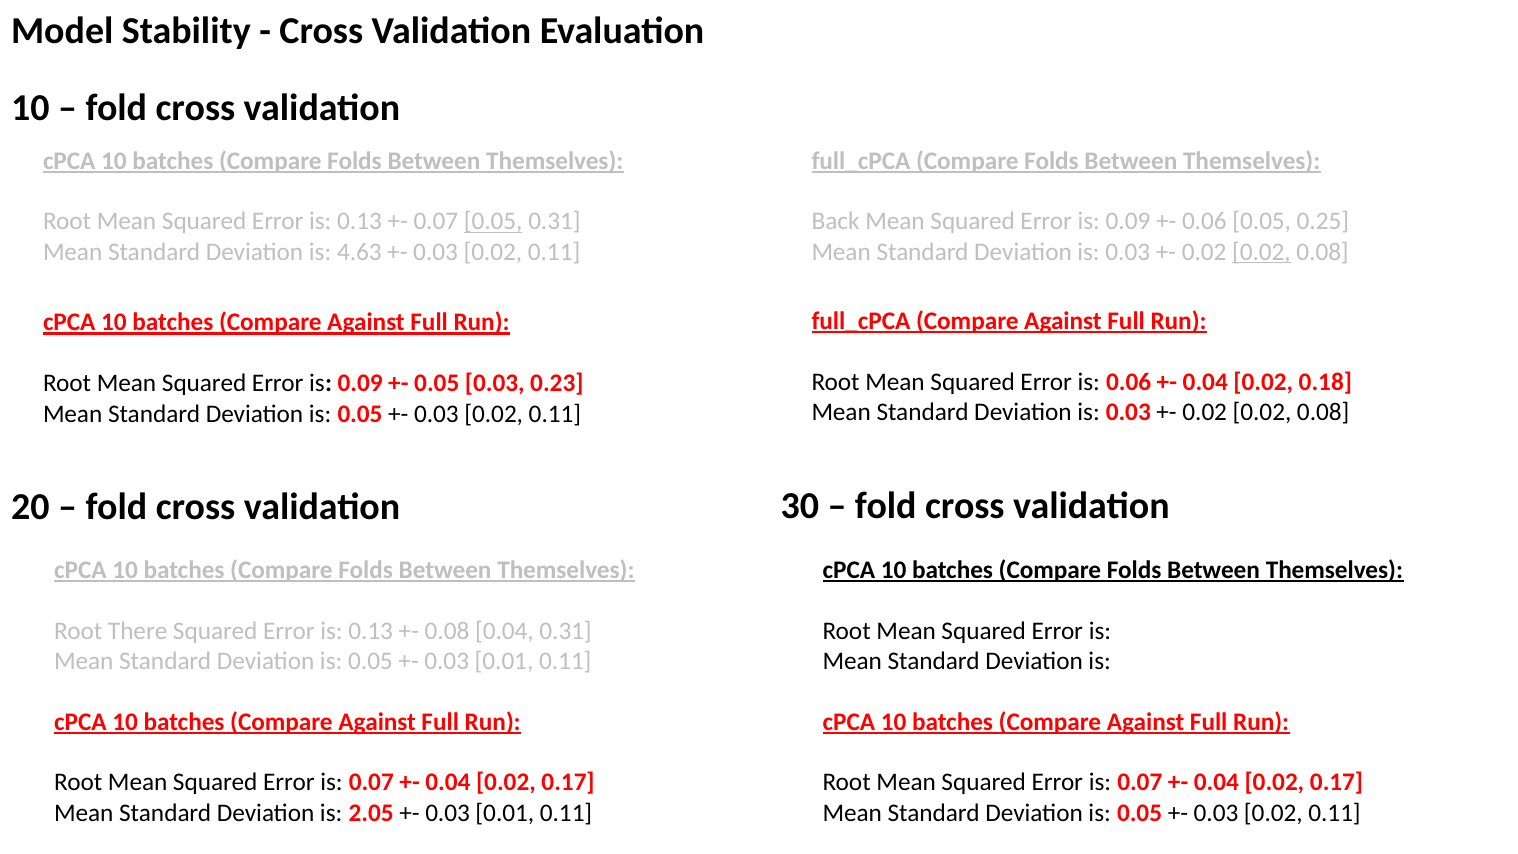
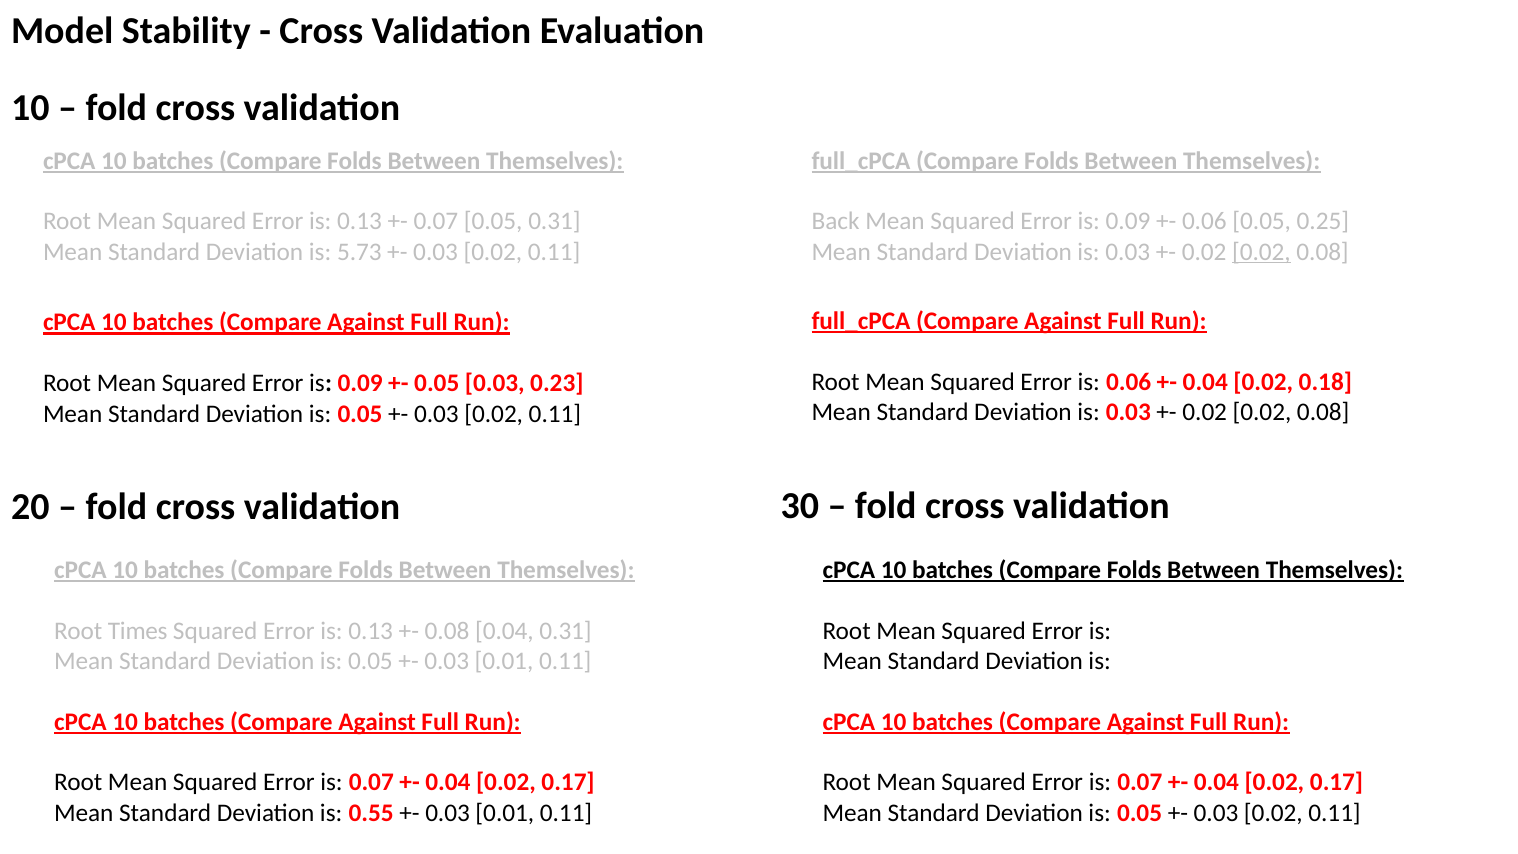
0.05 underline: present -> none (493, 221)
4.63: 4.63 -> 5.73 (359, 252)
There: There -> Times (138, 631)
2.05: 2.05 -> 0.55 (371, 813)
